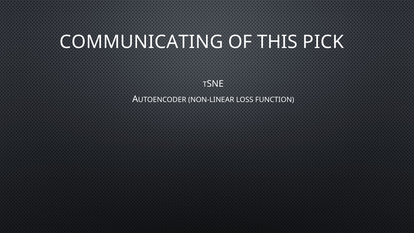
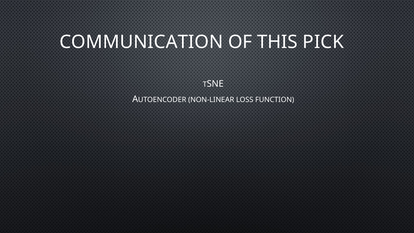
COMMUNICATING: COMMUNICATING -> COMMUNICATION (141, 42)
